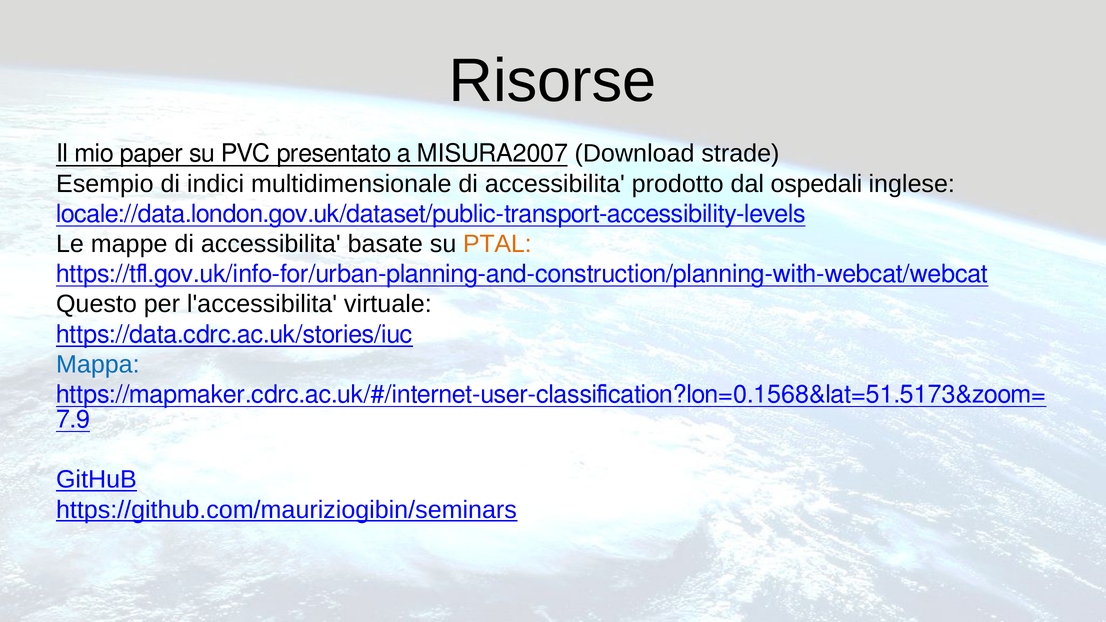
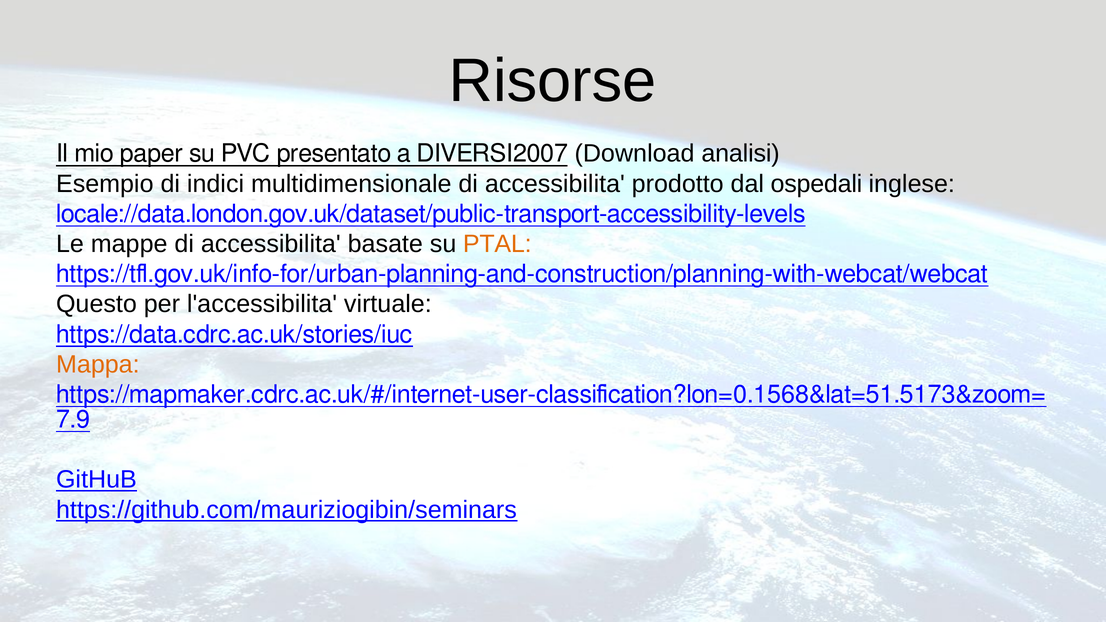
MISURA2007: MISURA2007 -> DIVERSI2007 (492, 154)
strade: strade -> analisi (741, 154)
Mappa colour: blue -> orange (98, 364)
